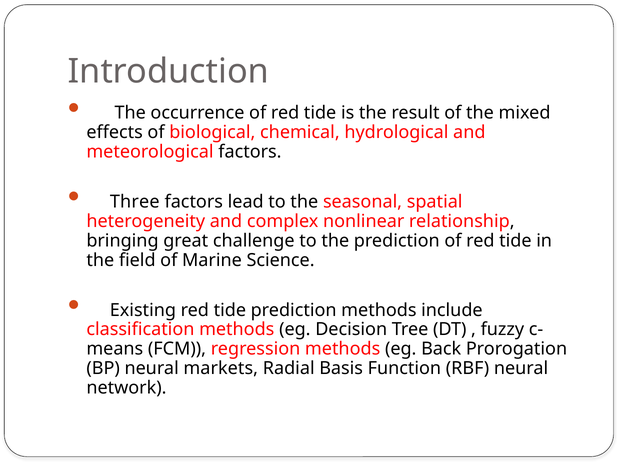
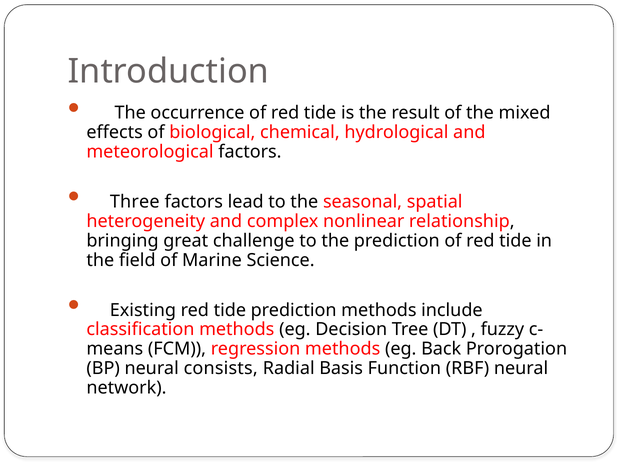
markets: markets -> consists (221, 369)
